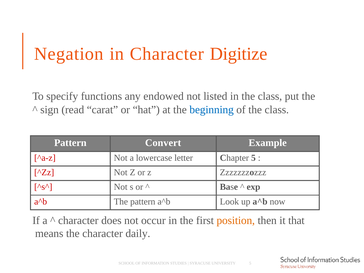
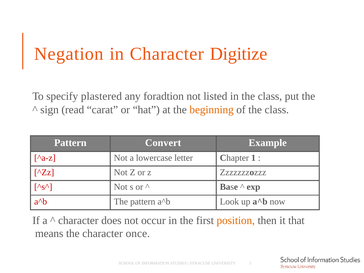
functions: functions -> plastered (101, 96)
endowed: endowed -> foradtion (164, 96)
beginning colour: blue -> orange (212, 110)
Chapter 5: 5 -> 1 (253, 158)
daily: daily -> once (138, 234)
